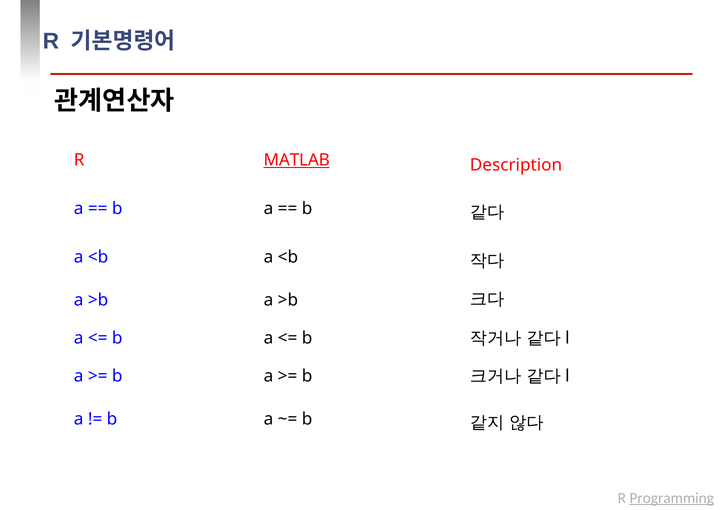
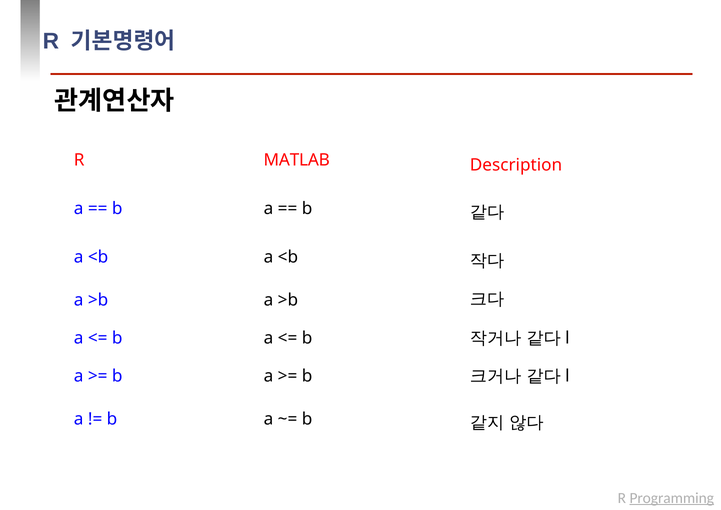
MATLAB underline: present -> none (297, 160)
